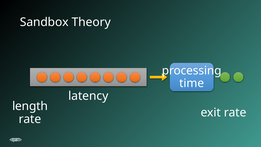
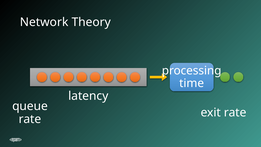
Sandbox: Sandbox -> Network (44, 22)
length: length -> queue (30, 106)
